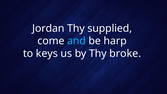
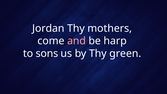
supplied: supplied -> mothers (110, 28)
and colour: light blue -> pink (76, 41)
keys: keys -> sons (47, 53)
broke: broke -> green (125, 53)
